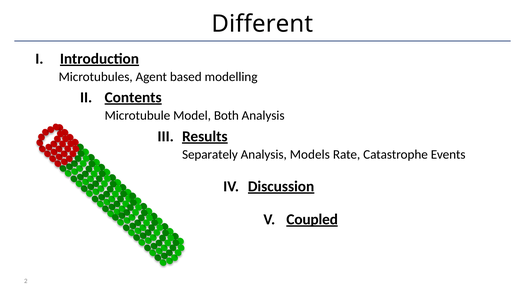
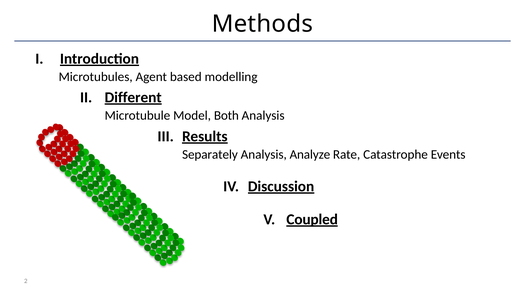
Different: Different -> Methods (262, 24)
Contents: Contents -> Different (133, 98)
Models: Models -> Analyze (310, 155)
